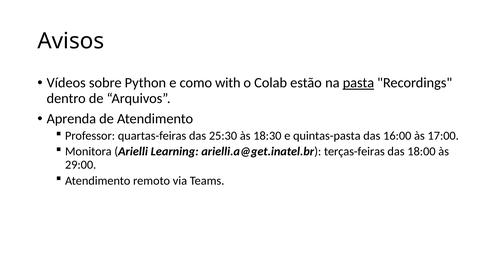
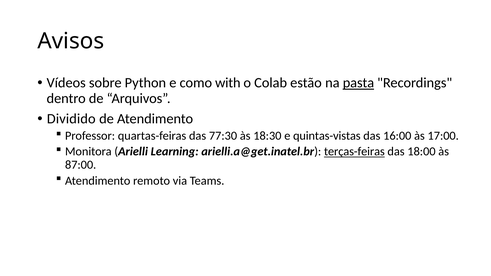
Aprenda: Aprenda -> Dividido (71, 119)
25:30: 25:30 -> 77:30 (223, 136)
quintas-pasta: quintas-pasta -> quintas-vistas (327, 136)
terças-feiras underline: none -> present (354, 152)
29:00: 29:00 -> 87:00 (81, 165)
